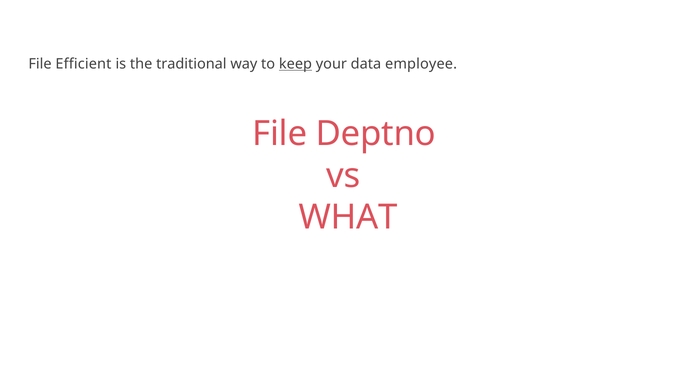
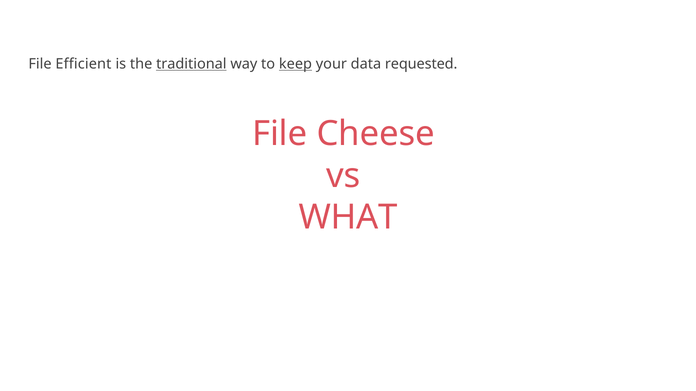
traditional underline: none -> present (191, 64)
employee: employee -> requested (421, 64)
Deptno: Deptno -> Cheese (376, 134)
